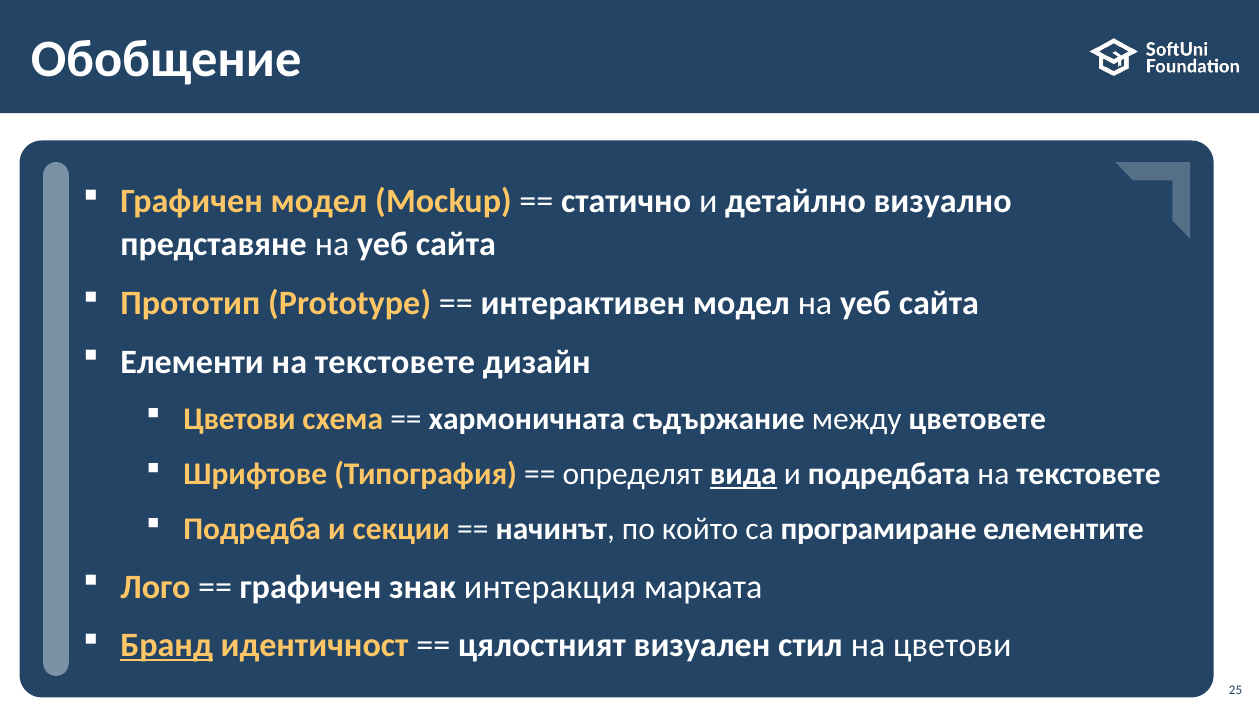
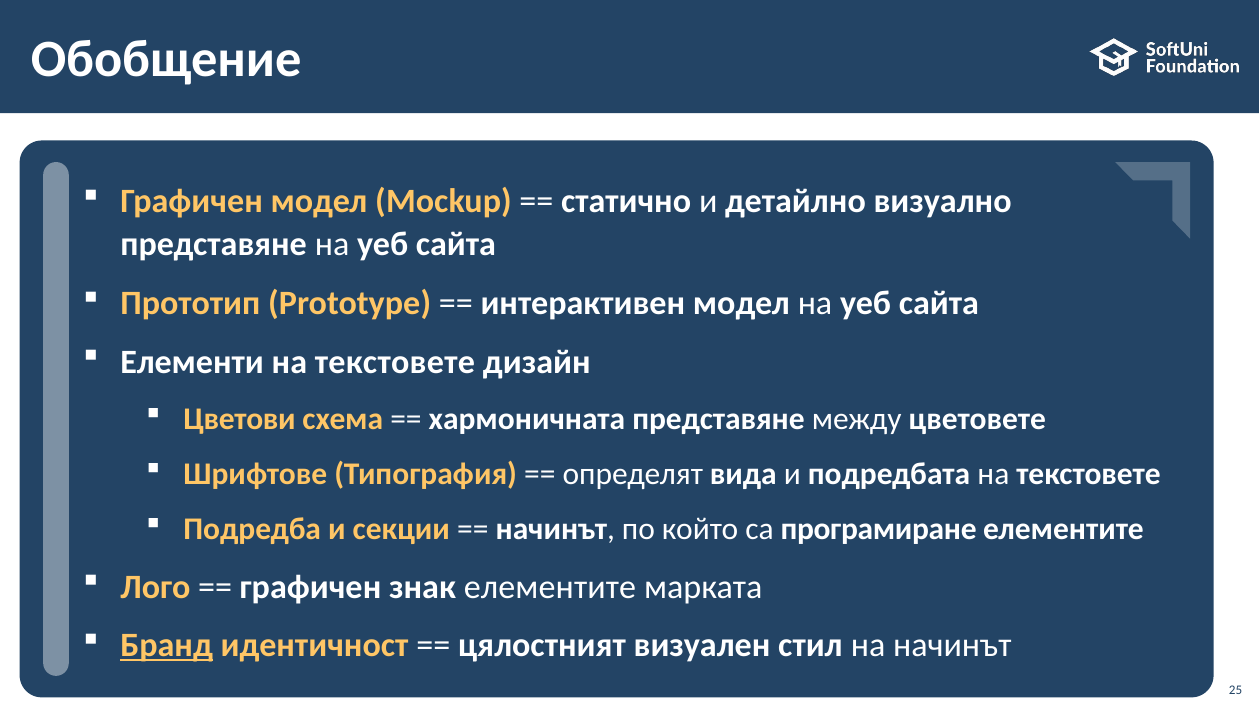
хармоничната съдържание: съдържание -> представяне (718, 419)
вида underline: present -> none (743, 474)
знак интеракция: интеракция -> елементите (550, 587)
на цветови: цветови -> начинът (952, 646)
